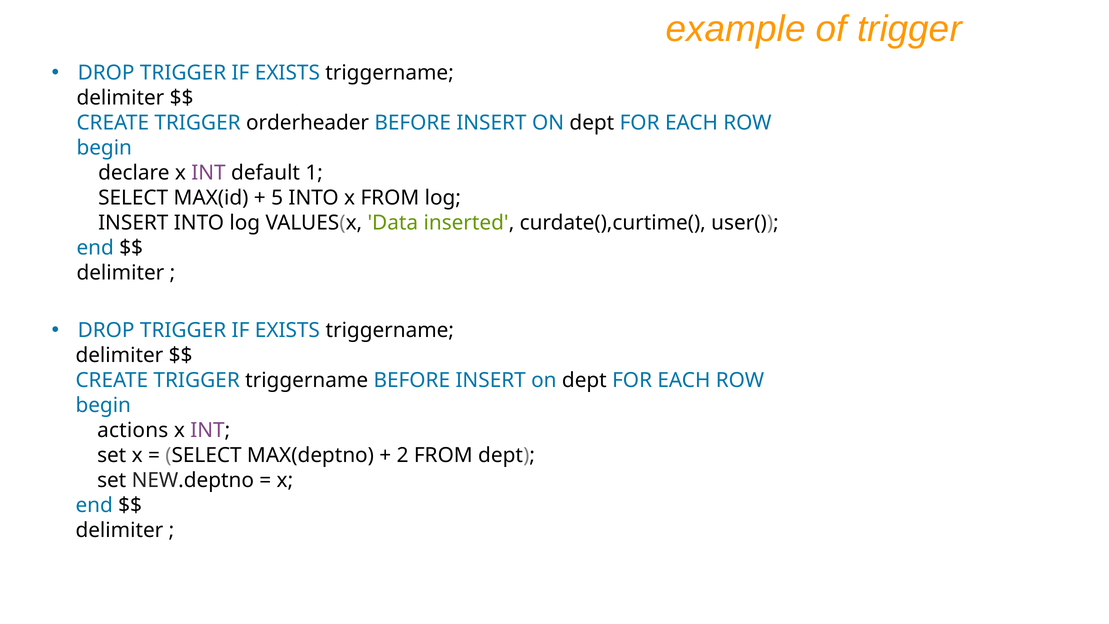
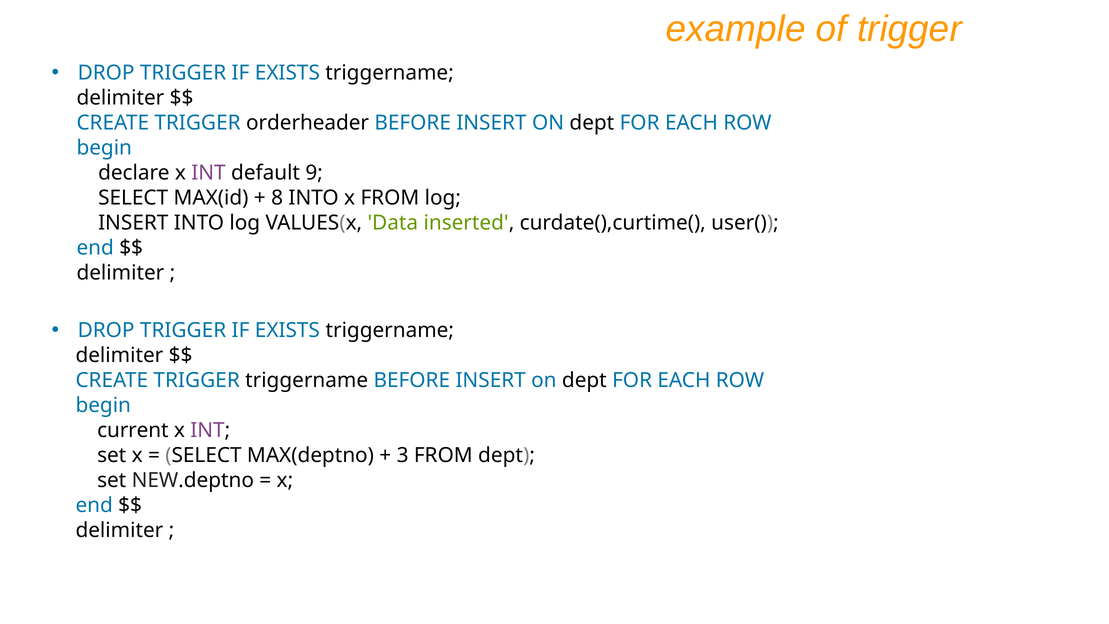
1: 1 -> 9 (314, 173)
5: 5 -> 8 (277, 198)
actions: actions -> current (133, 430)
2: 2 -> 3 (403, 455)
